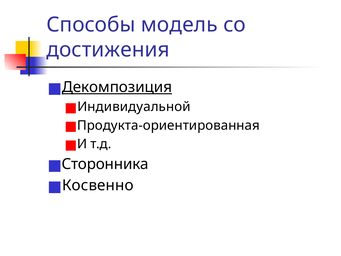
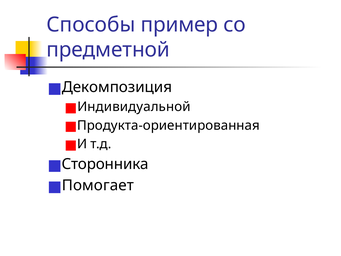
модель: модель -> пример (179, 25)
достижения: достижения -> предметной (108, 50)
Декомпозиция underline: present -> none (117, 87)
Косвенно: Косвенно -> Помогает (98, 185)
